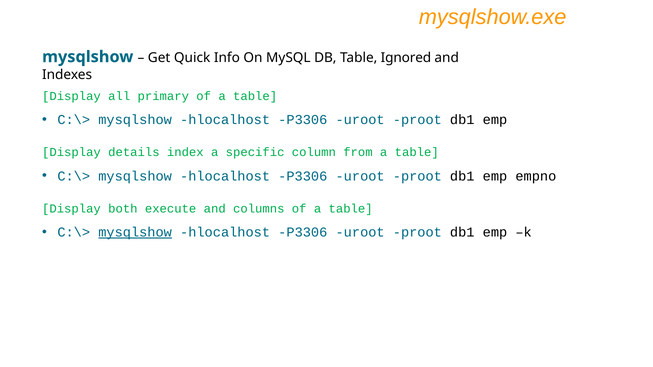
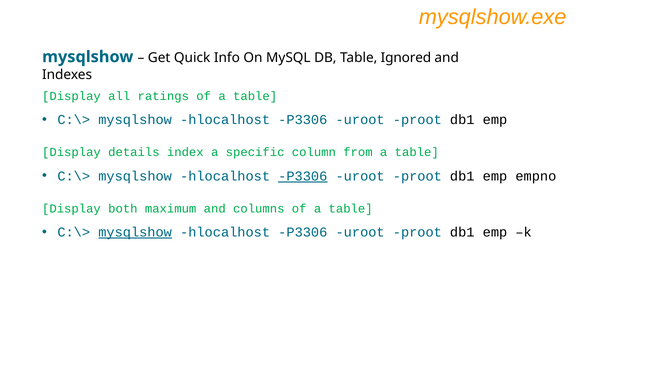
primary: primary -> ratings (163, 96)
P3306 underline: none -> present (303, 176)
execute: execute -> maximum (171, 209)
